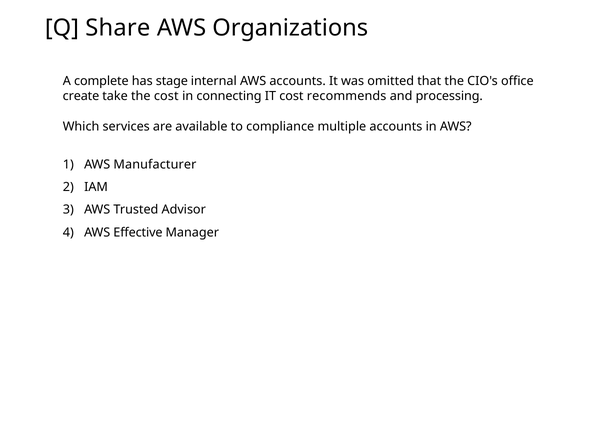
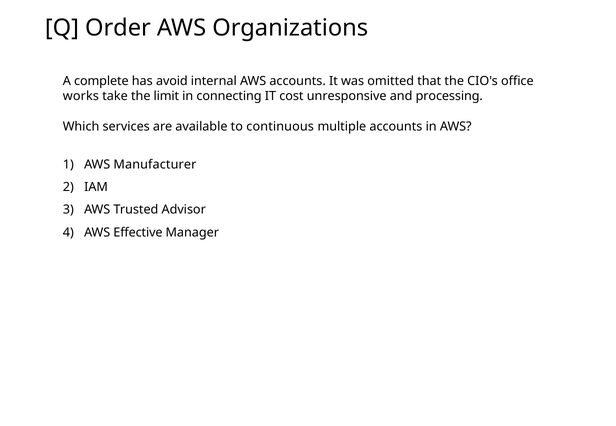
Share: Share -> Order (118, 28)
stage: stage -> avoid (172, 81)
create: create -> works (81, 96)
the cost: cost -> limit (166, 96)
recommends: recommends -> unresponsive (347, 96)
compliance: compliance -> continuous (280, 127)
